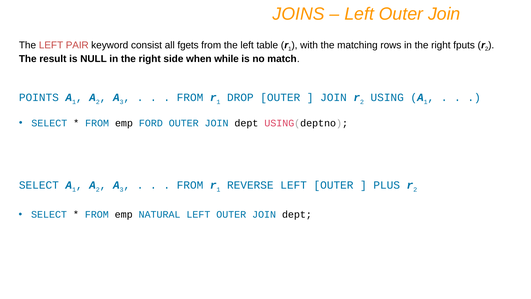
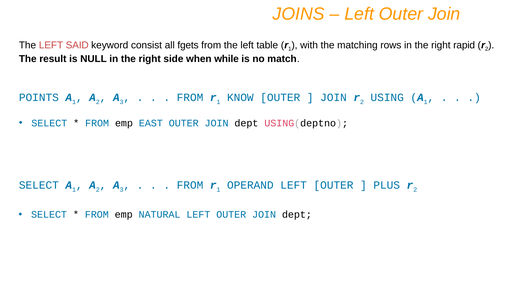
PAIR: PAIR -> SAID (77, 45)
fputs: fputs -> rapid (464, 45)
DROP: DROP -> KNOW (240, 98)
FORD: FORD -> EAST (151, 123)
REVERSE: REVERSE -> OPERAND (250, 185)
